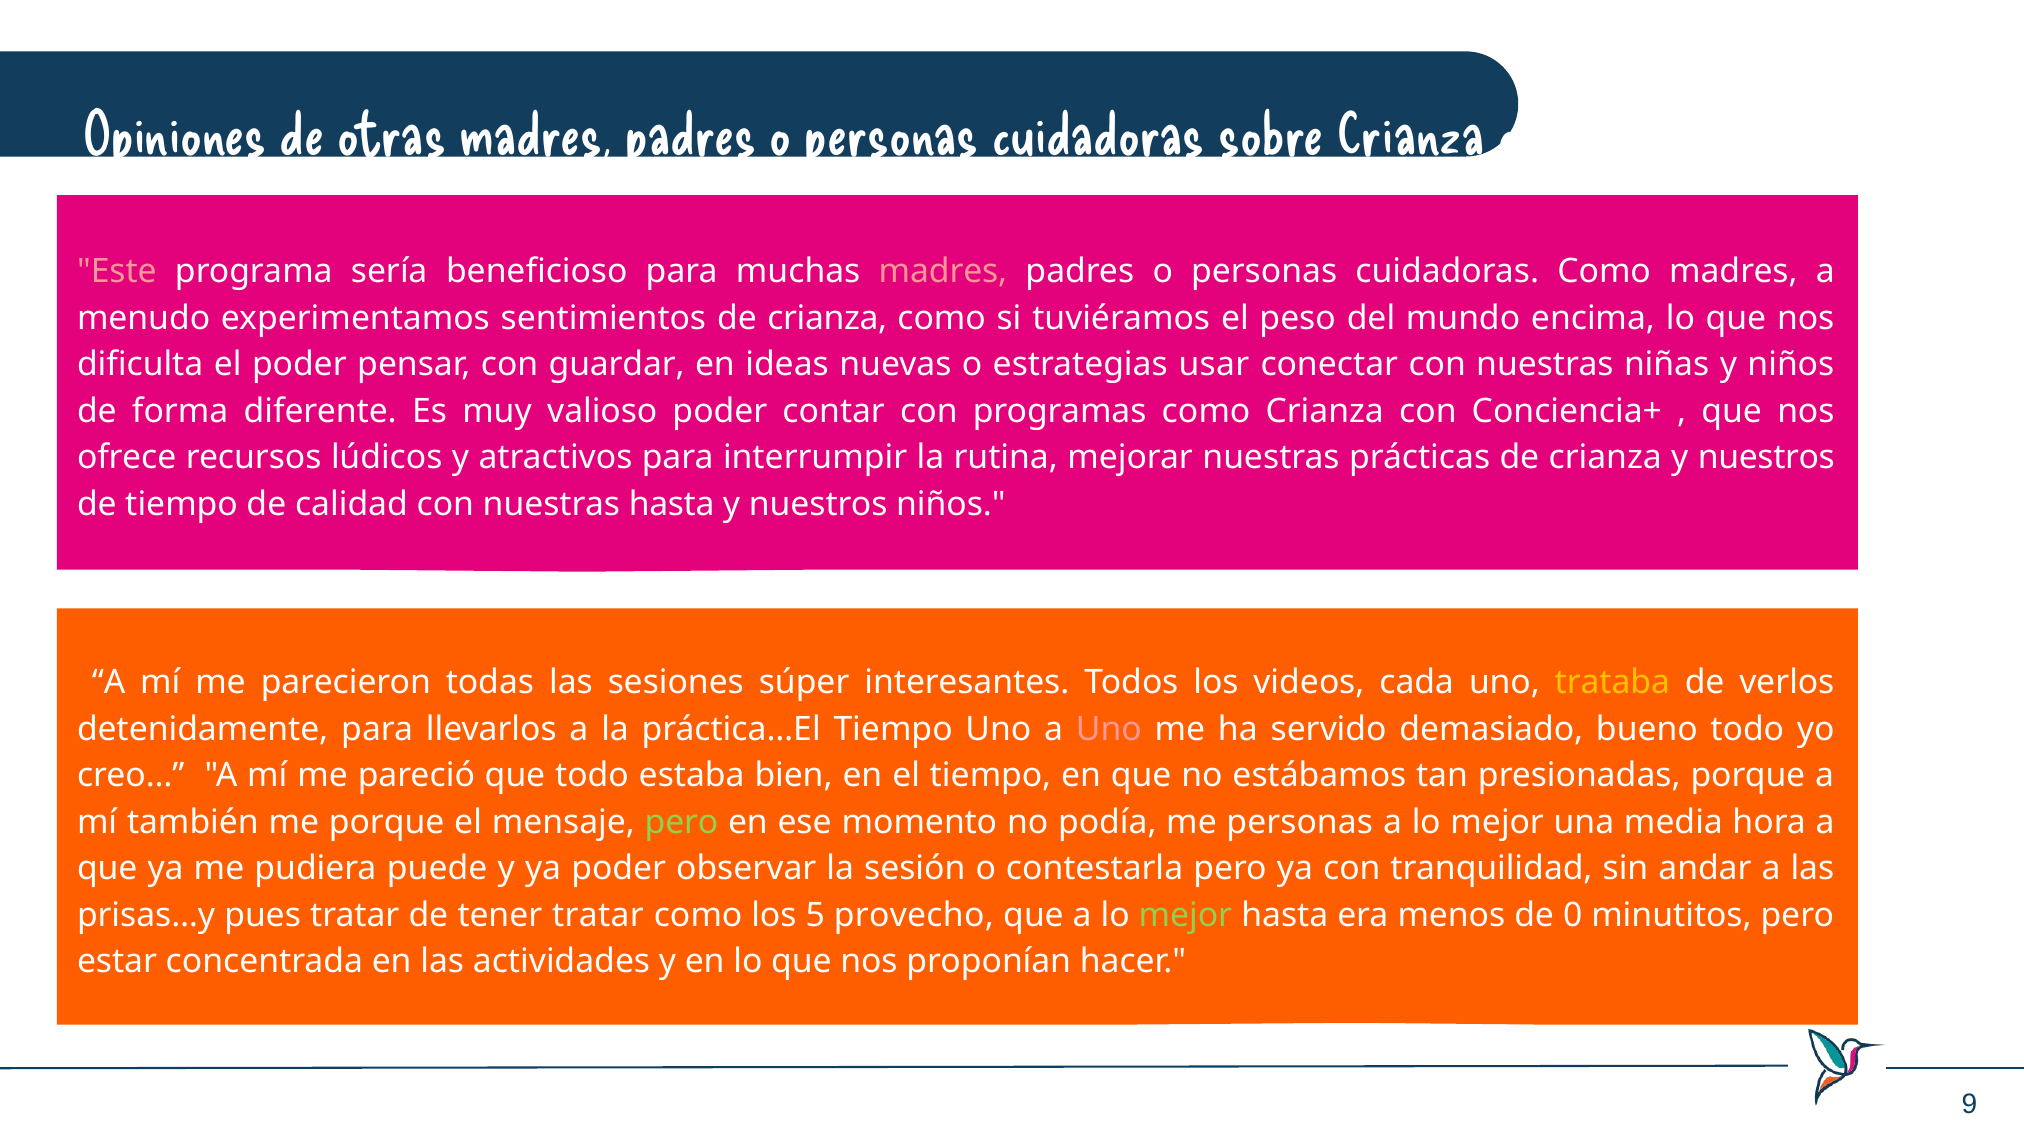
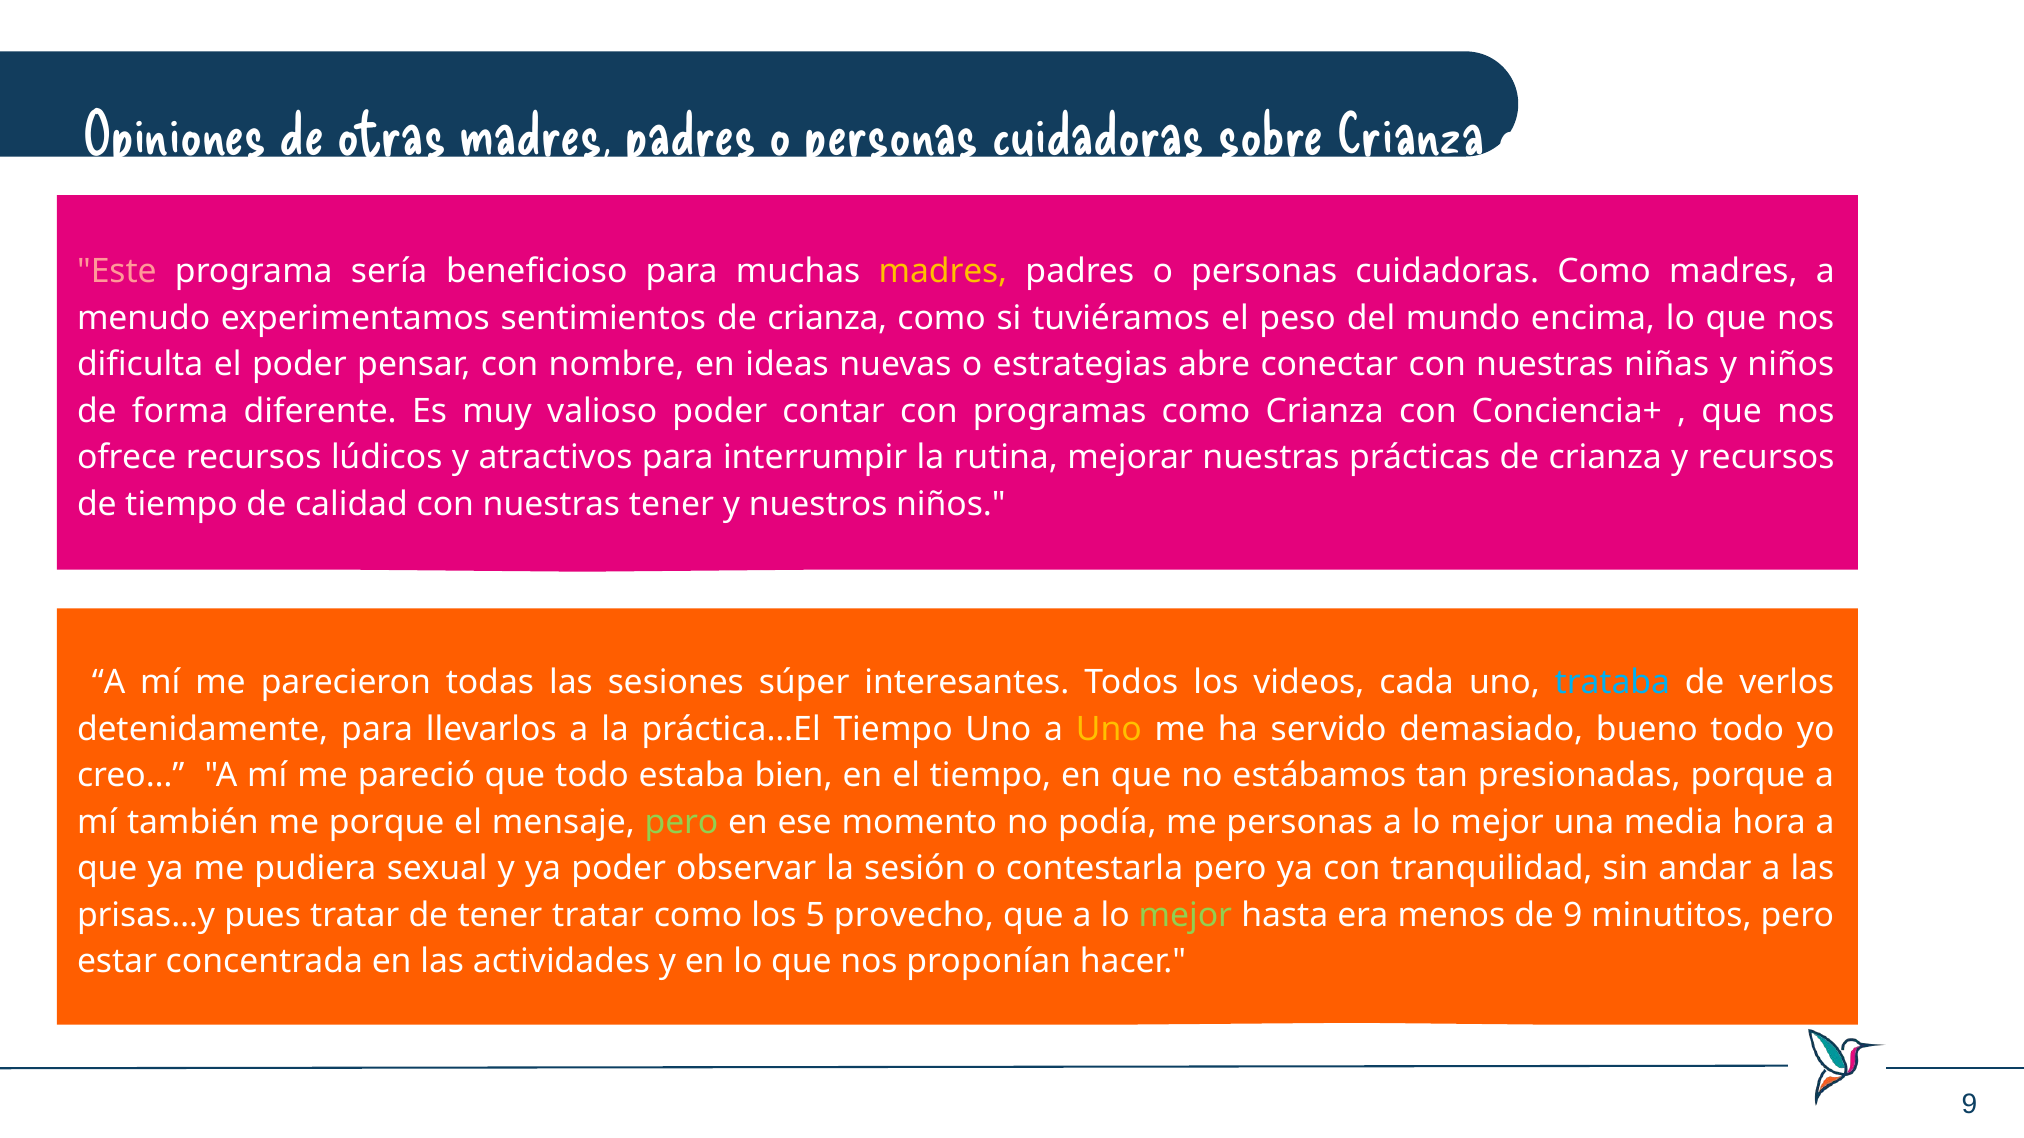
madres colour: pink -> yellow (943, 272)
guardar: guardar -> nombre (617, 365)
usar: usar -> abre (1214, 365)
crianza y nuestros: nuestros -> recursos (1766, 458)
nuestras hasta: hasta -> tener (671, 504)
trataba colour: yellow -> light blue (1612, 683)
Uno colour: pink -> yellow (1109, 729)
puede: puede -> sexual (437, 869)
de 0: 0 -> 9 (1573, 915)
